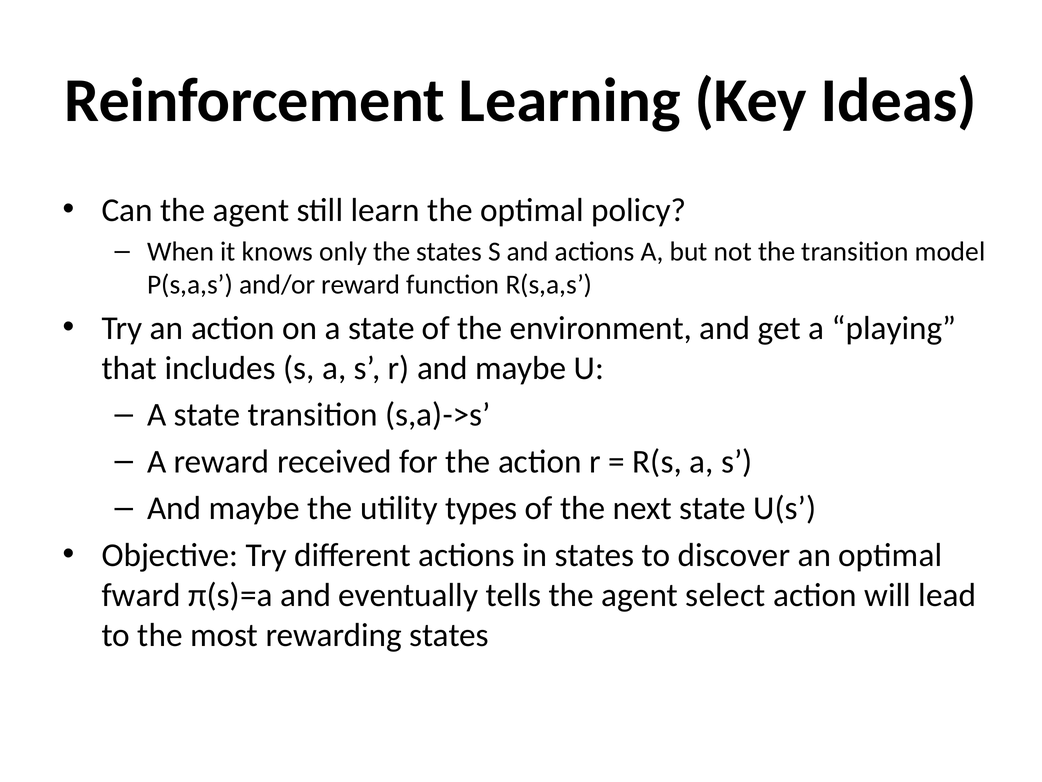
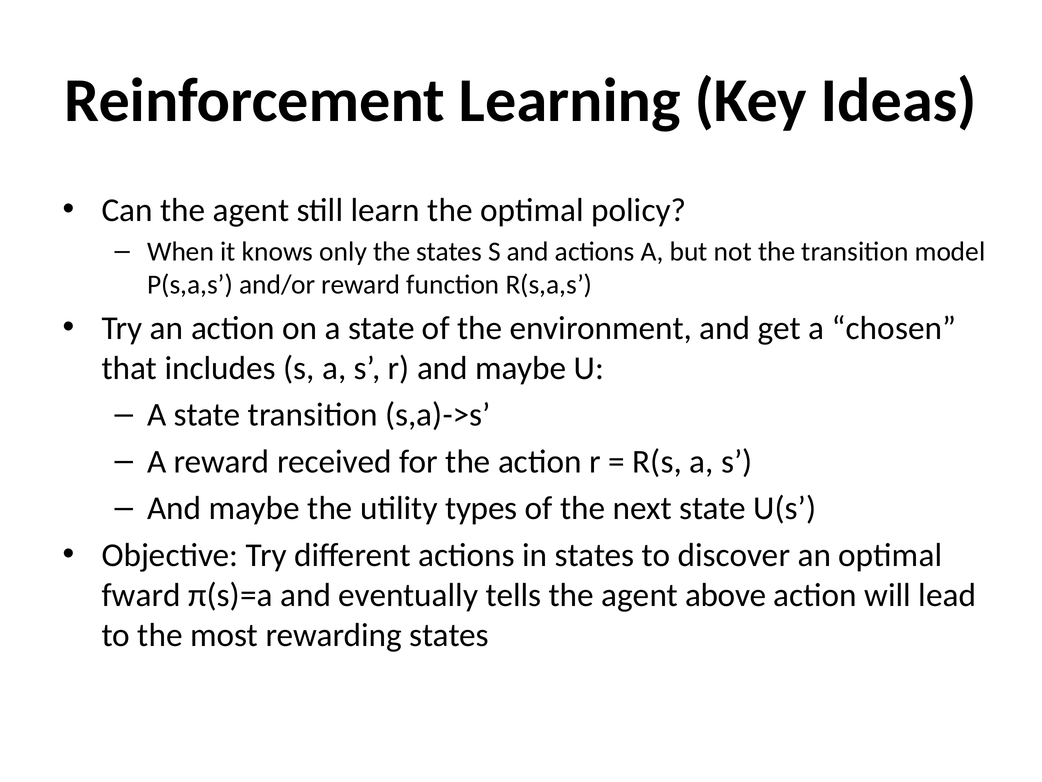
playing: playing -> chosen (894, 328)
select: select -> above (726, 595)
